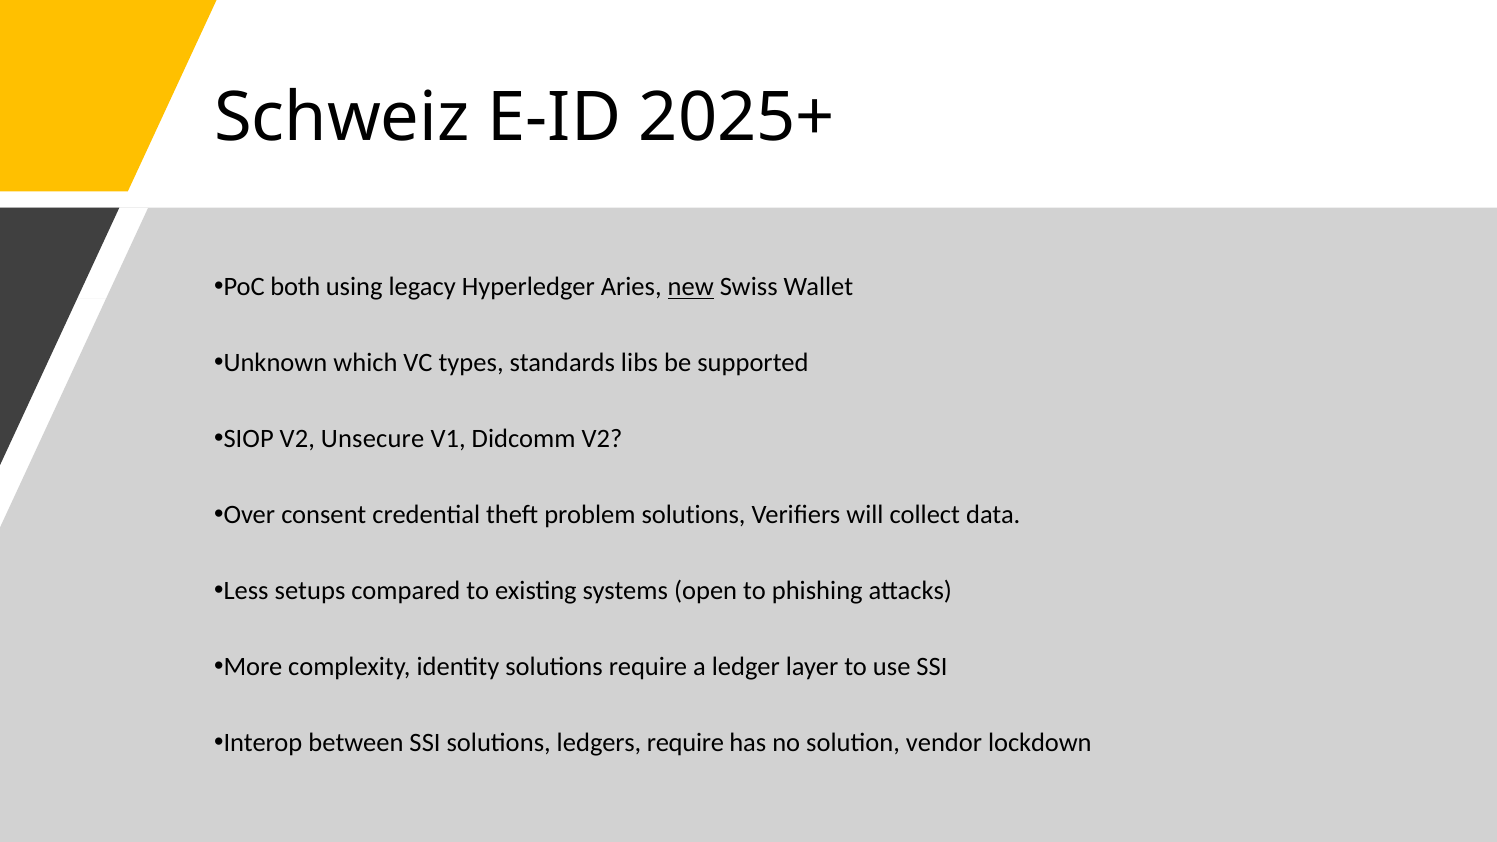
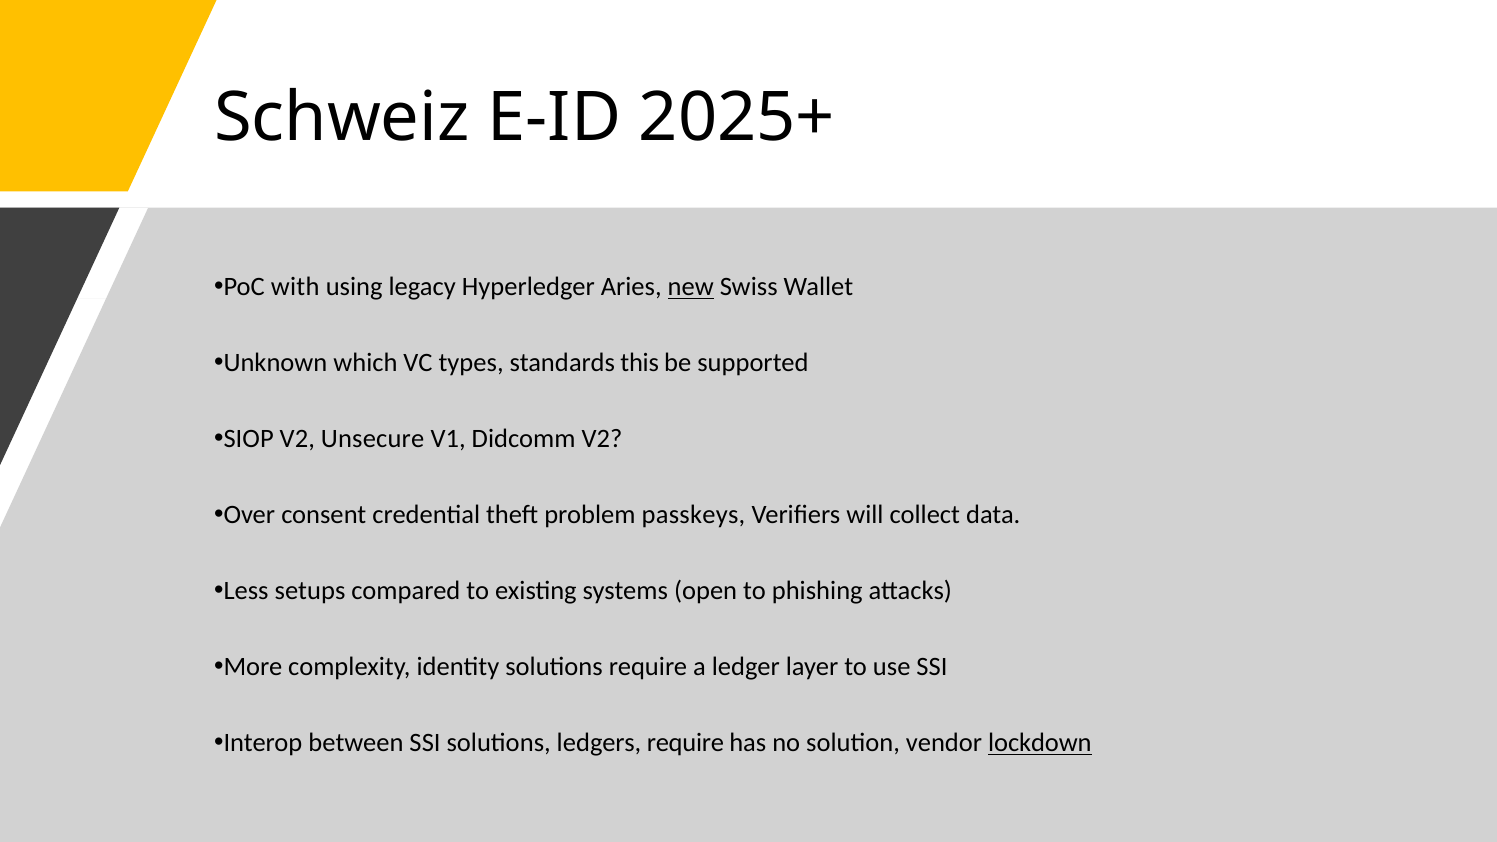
both: both -> with (295, 287)
libs: libs -> this (640, 363)
problem solutions: solutions -> passkeys (693, 515)
lockdown underline: none -> present (1040, 743)
